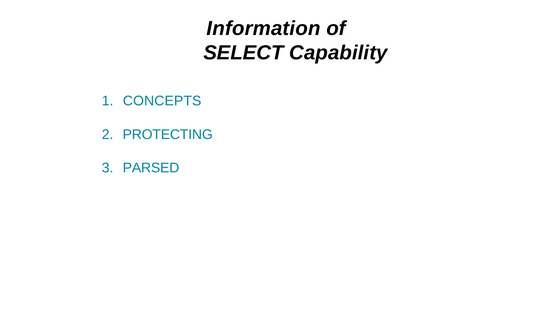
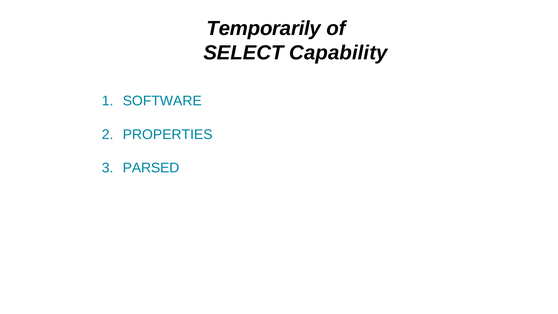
Information: Information -> Temporarily (264, 28)
CONCEPTS: CONCEPTS -> SOFTWARE (162, 101)
PROTECTING: PROTECTING -> PROPERTIES (168, 134)
